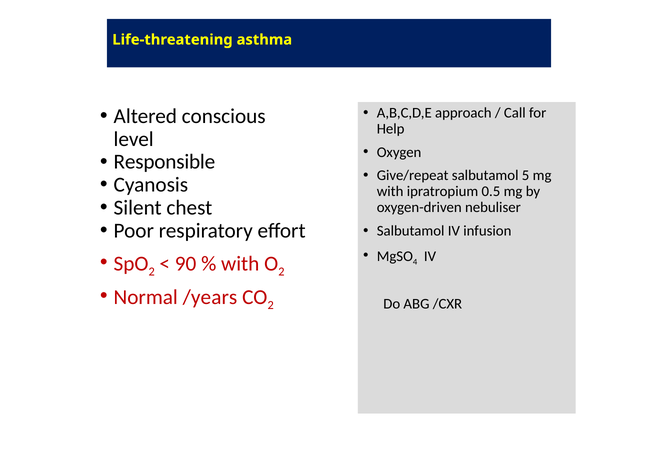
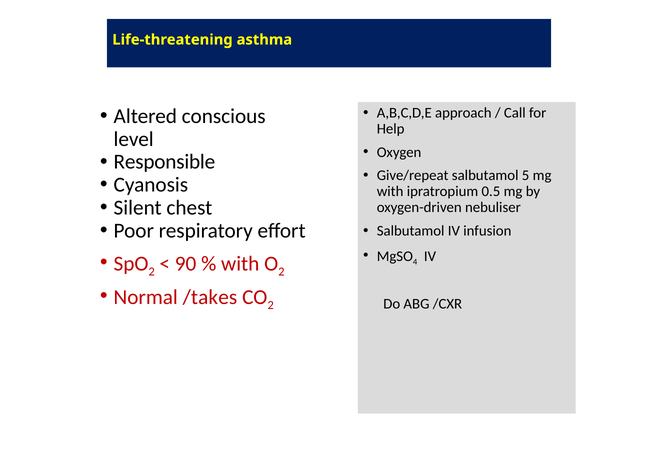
/years: /years -> /takes (210, 298)
